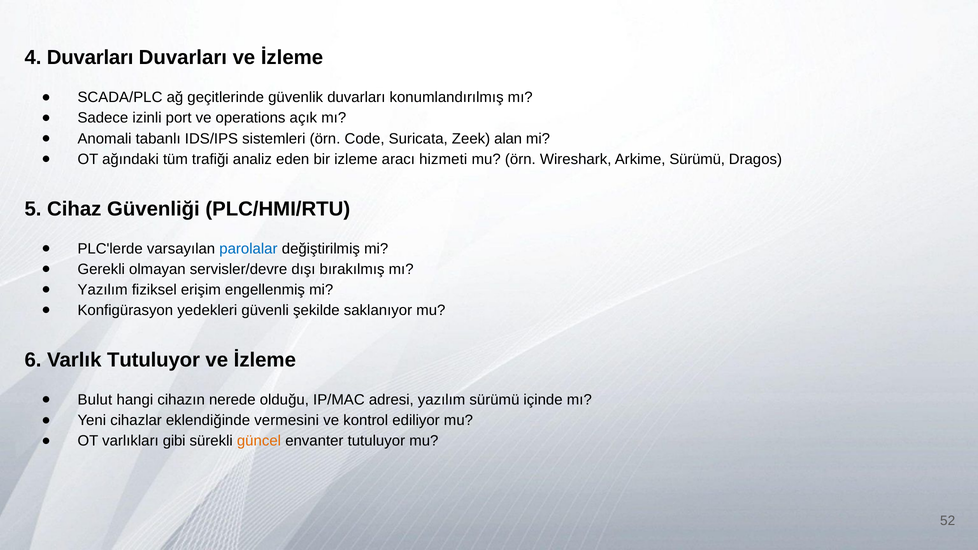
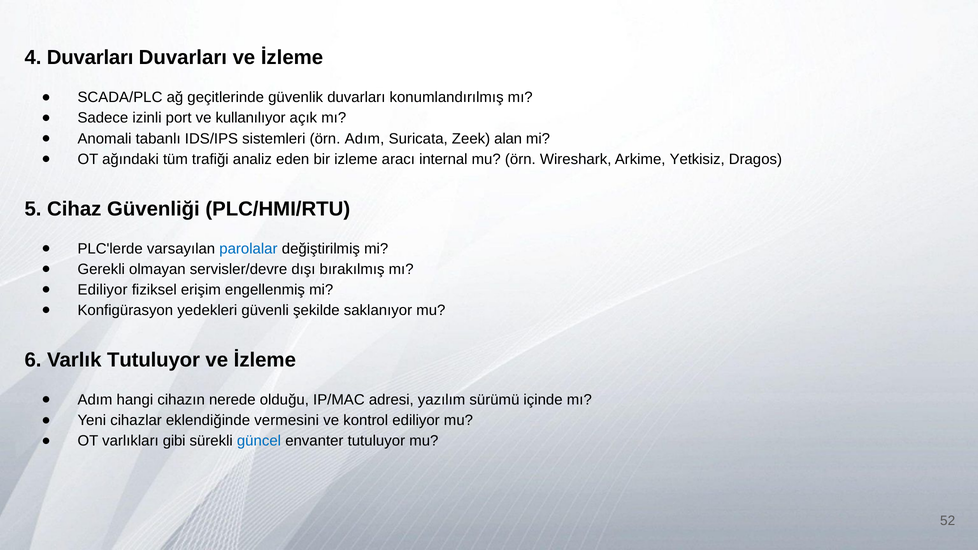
operations: operations -> kullanılıyor (251, 118)
örn Code: Code -> Adım (365, 139)
hizmeti: hizmeti -> internal (443, 159)
Arkime Sürümü: Sürümü -> Yetkisiz (697, 159)
Yazılım: Yazılım -> Ediliyor (103, 290)
Bulut: Bulut -> Adım (95, 400)
güncel colour: orange -> blue (259, 441)
